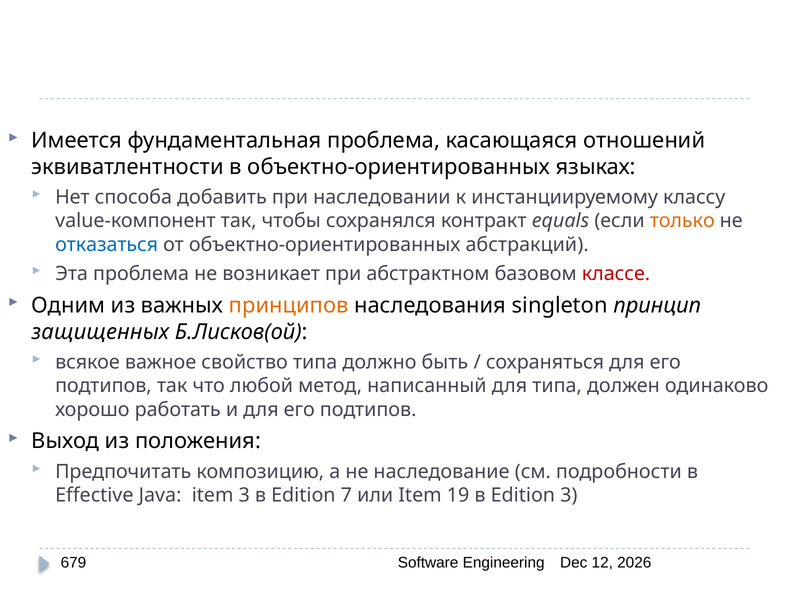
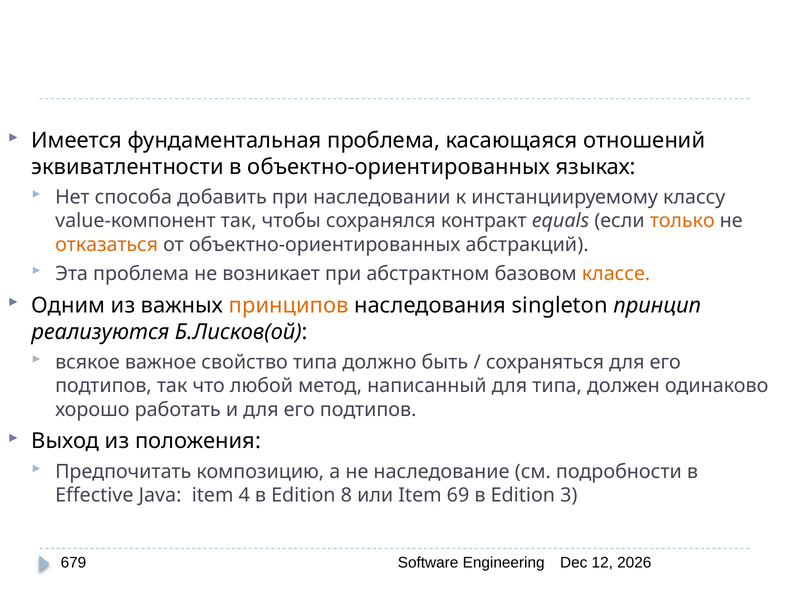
отказаться colour: blue -> orange (107, 245)
классе colour: red -> orange (616, 274)
защищенных: защищенных -> реализуются (100, 332)
item 3: 3 -> 4 (244, 495)
7: 7 -> 8 (346, 495)
19: 19 -> 69 (458, 495)
